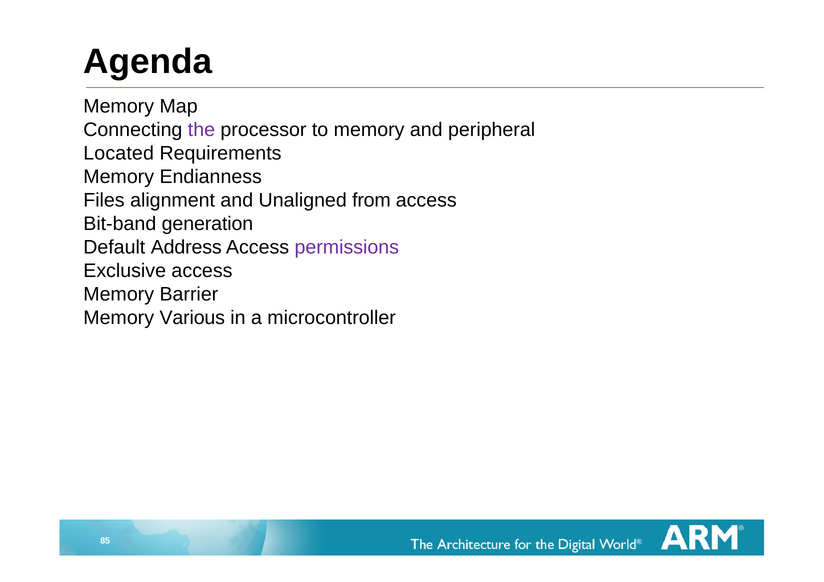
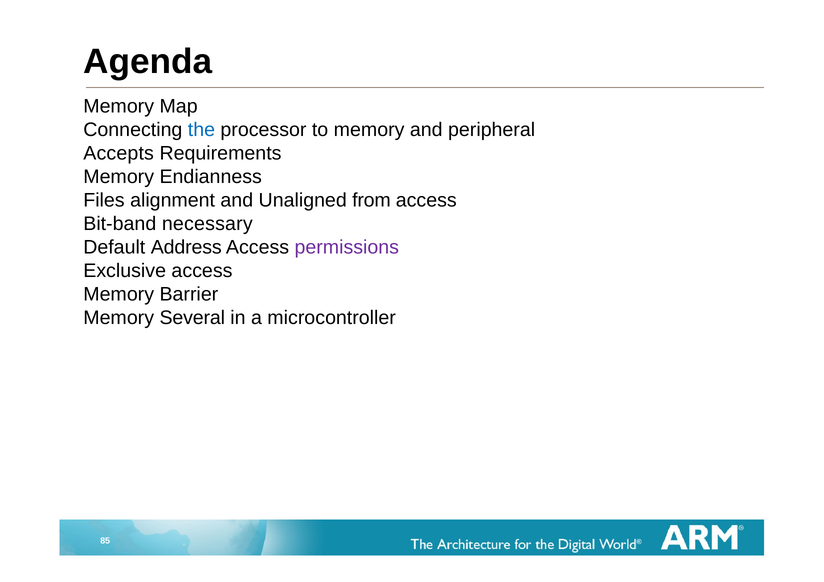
the colour: purple -> blue (201, 130)
Located: Located -> Accepts (119, 153)
generation: generation -> necessary (207, 224)
Various: Various -> Several (192, 318)
